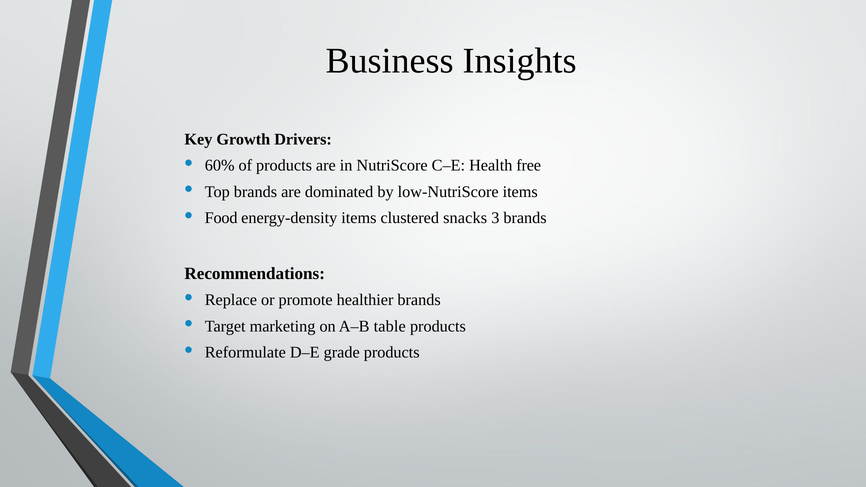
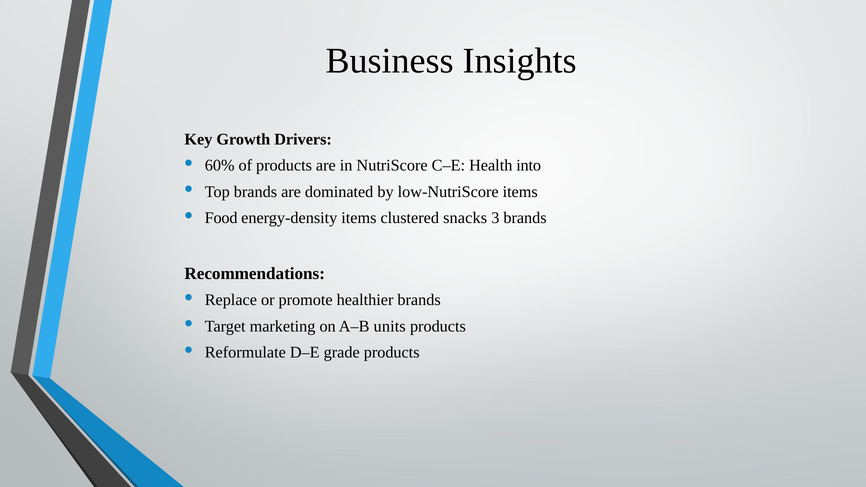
free: free -> into (529, 166)
table: table -> units (390, 326)
